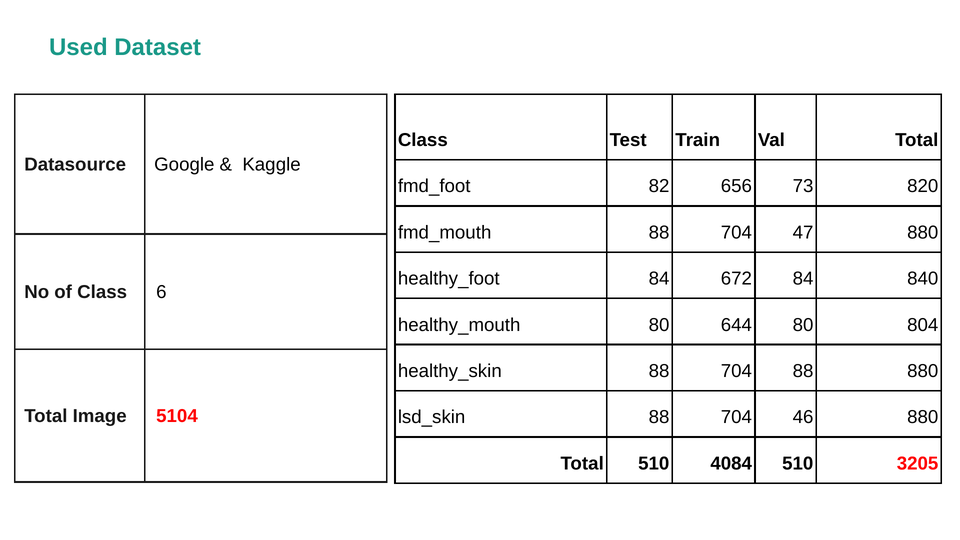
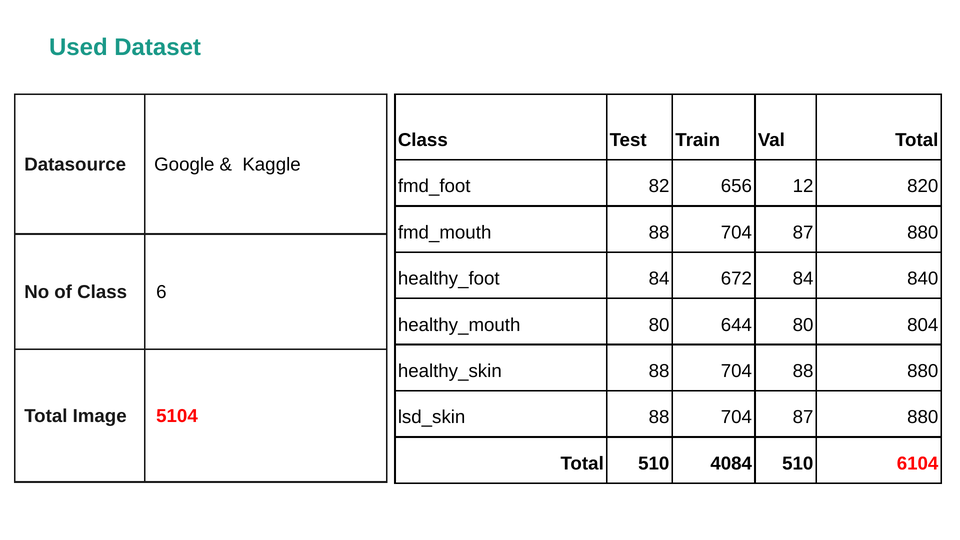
73: 73 -> 12 (803, 186)
47: 47 -> 87 (803, 232)
46: 46 -> 87 (803, 417)
3205: 3205 -> 6104 (918, 464)
